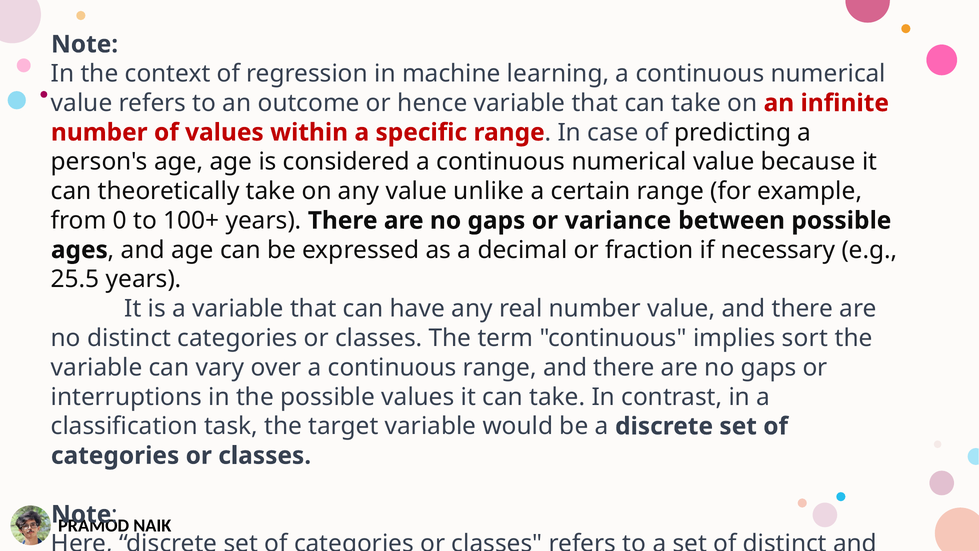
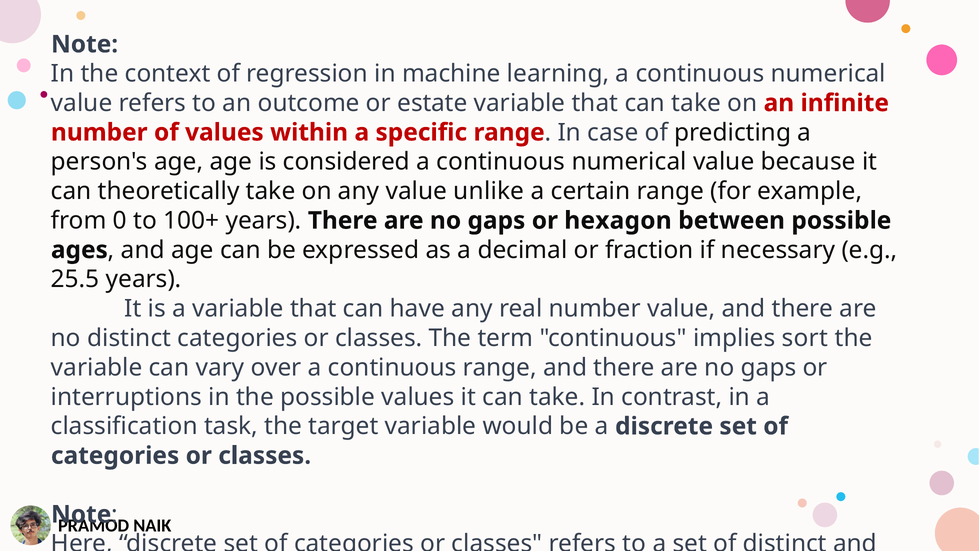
hence: hence -> estate (432, 103)
variance: variance -> hexagon (618, 220)
